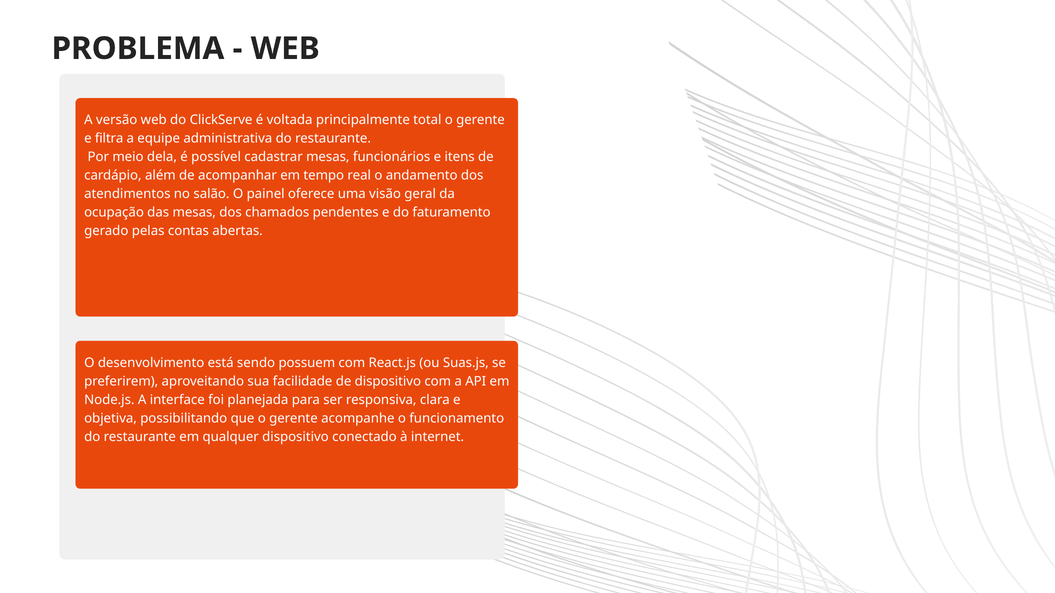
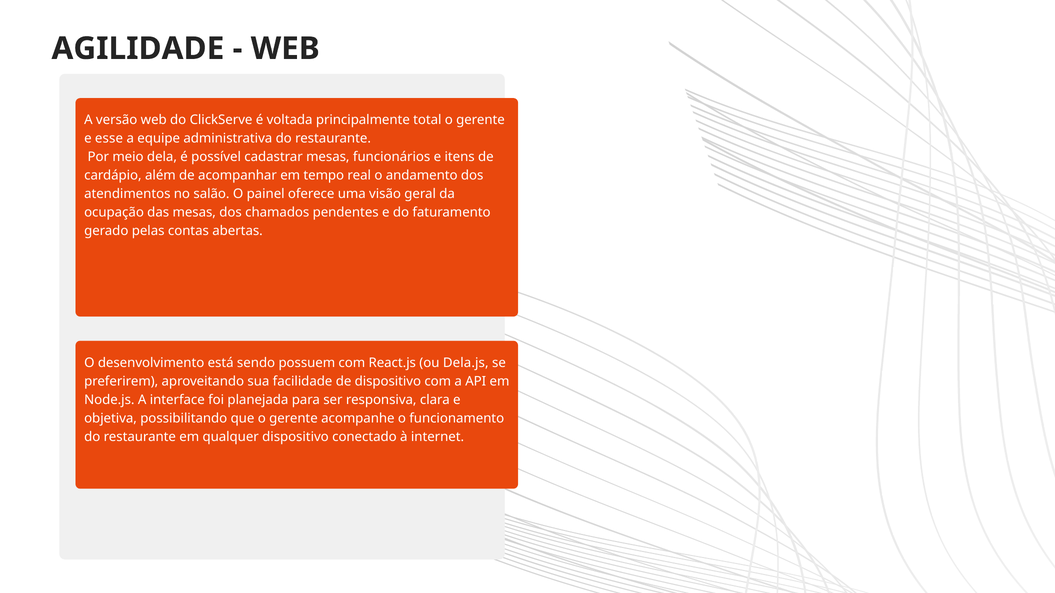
PROBLEMA: PROBLEMA -> AGILIDADE (138, 49)
filtra: filtra -> esse (109, 139)
Suas.js: Suas.js -> Dela.js (466, 363)
